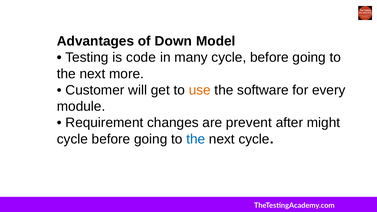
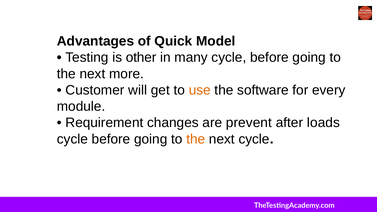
Down: Down -> Quick (173, 41)
code: code -> other (141, 57)
might: might -> loads (323, 123)
the colour: blue -> orange (196, 139)
